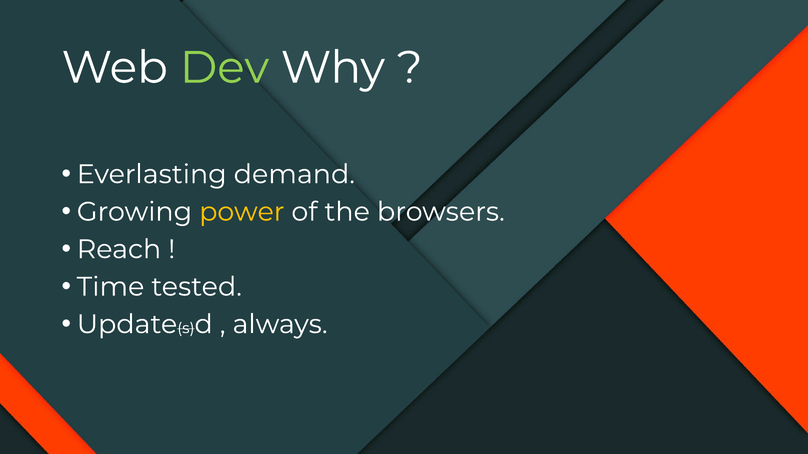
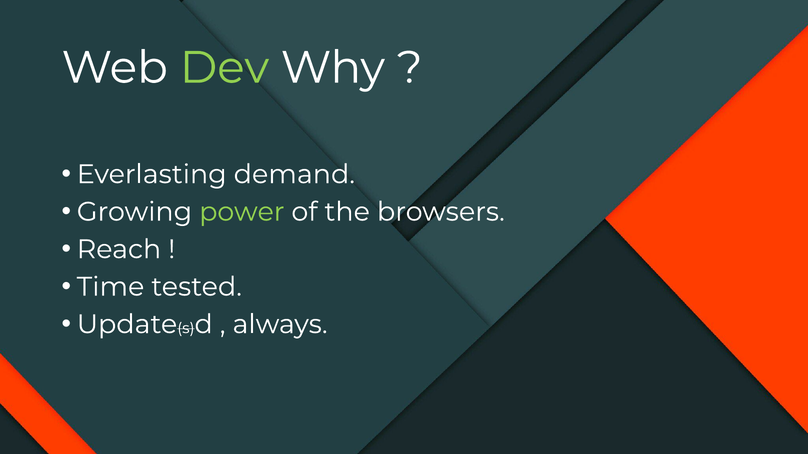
power colour: yellow -> light green (242, 212)
